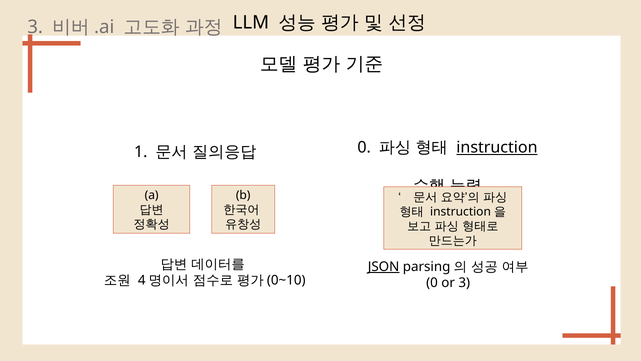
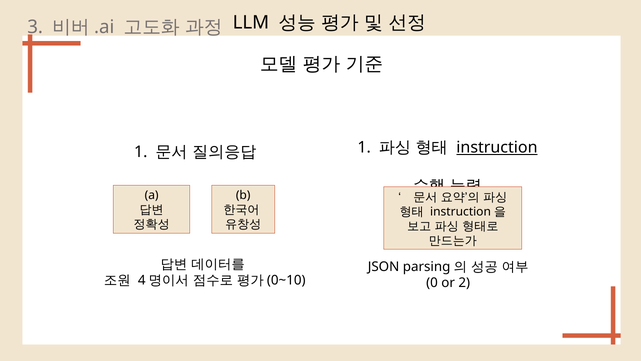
0: 0 -> 1 (364, 147)
JSON underline: present -> none (384, 267)
or 3: 3 -> 2 (464, 283)
